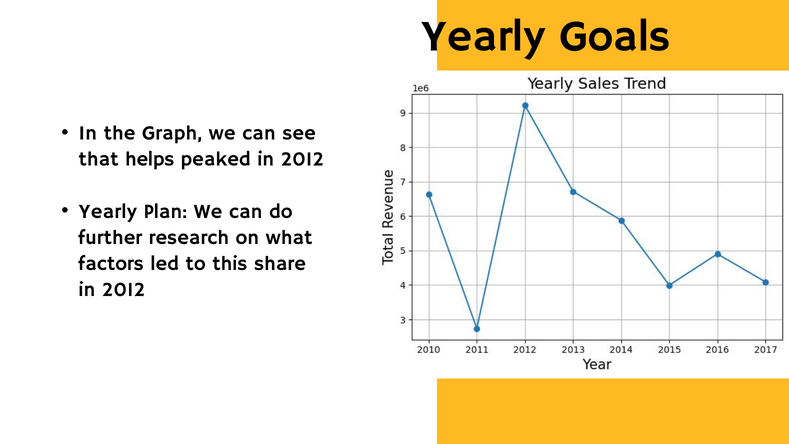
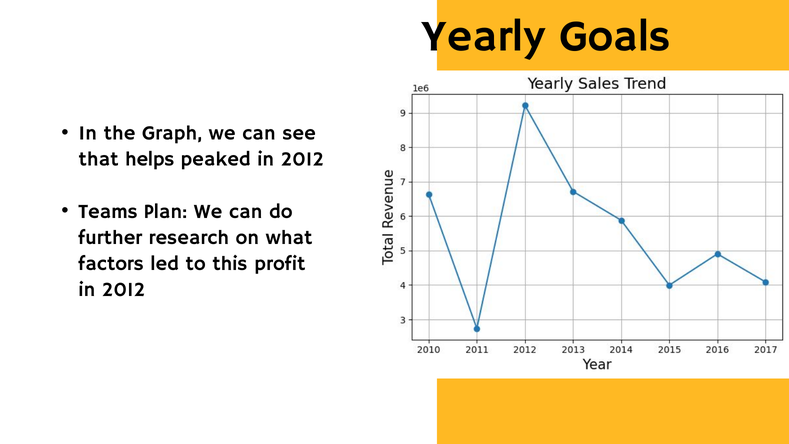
Yearly: Yearly -> Teams (108, 211)
share: share -> profit (280, 263)
